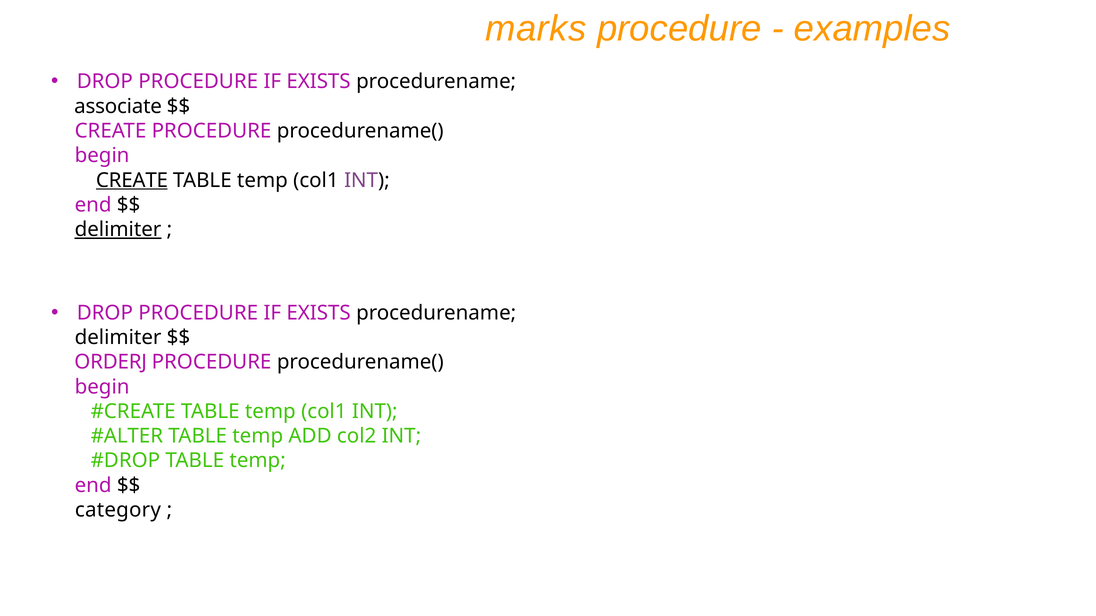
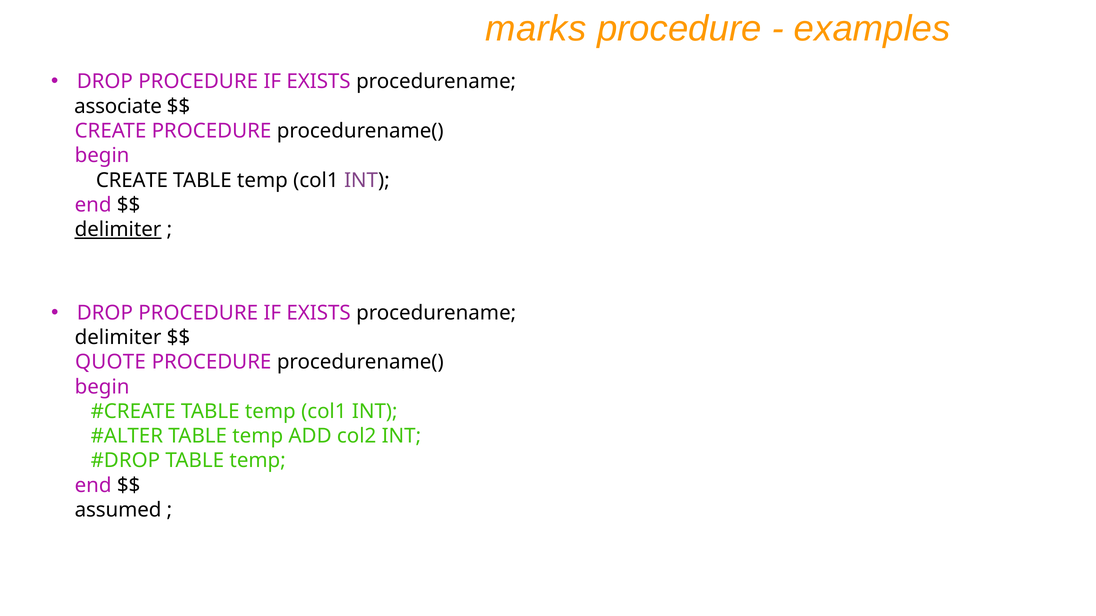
CREATE underline: present -> none (132, 180)
ORDERJ: ORDERJ -> QUOTE (110, 362)
category: category -> assumed (118, 510)
